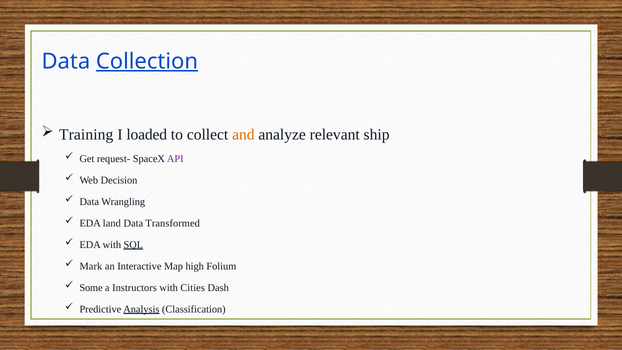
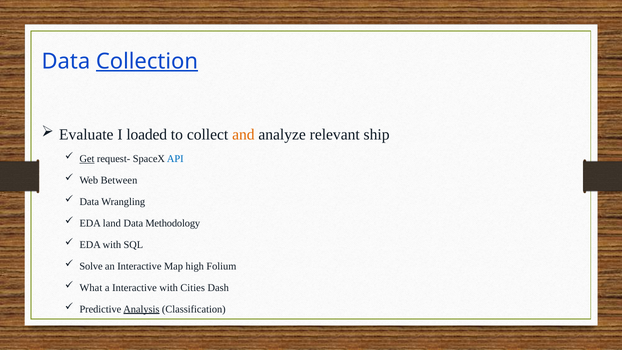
Training: Training -> Evaluate (86, 134)
Get underline: none -> present (87, 159)
API colour: purple -> blue (175, 159)
Decision: Decision -> Between (119, 180)
Transformed: Transformed -> Methodology (173, 223)
SQL underline: present -> none (133, 245)
Mark: Mark -> Solve (91, 266)
Some: Some -> What (91, 287)
a Instructors: Instructors -> Interactive (134, 287)
